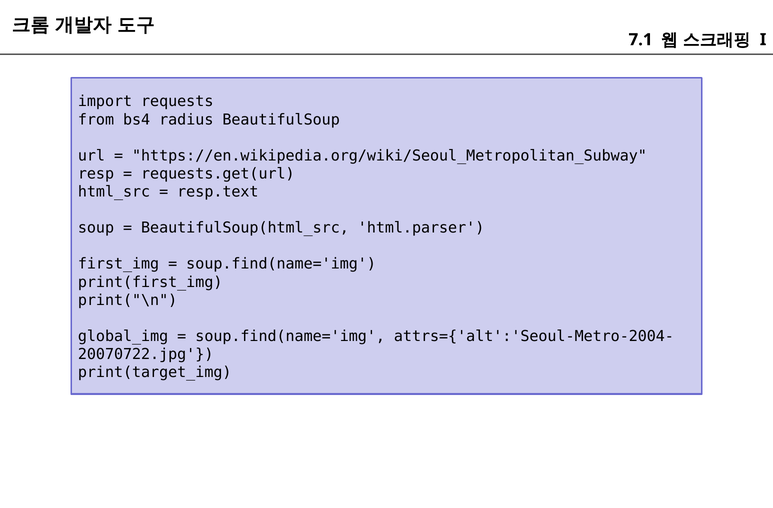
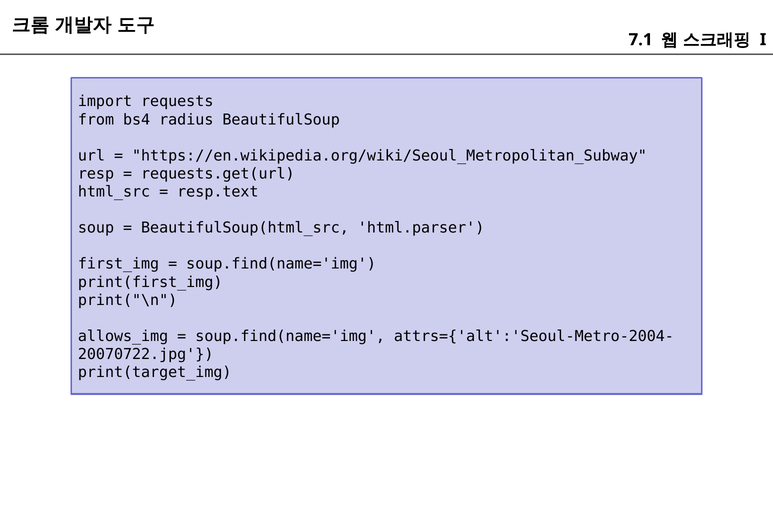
global_img: global_img -> allows_img (123, 336)
